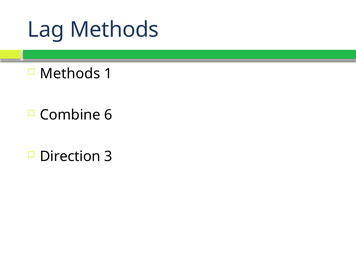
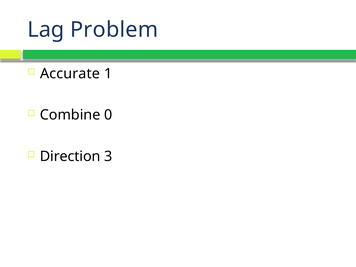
Lag Methods: Methods -> Problem (114, 30)
Methods: Methods -> Accurate (70, 74)
6: 6 -> 0 (108, 115)
